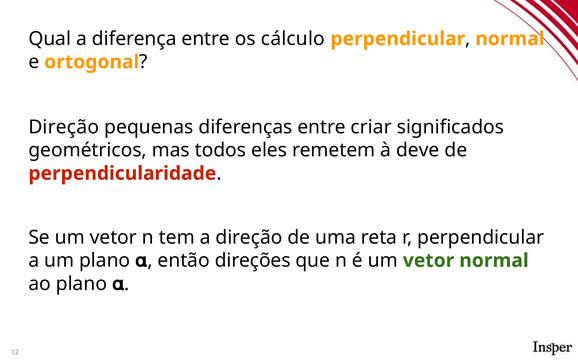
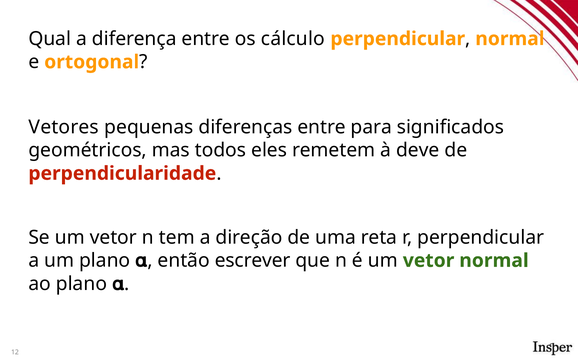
Direção: Direção -> Vetores (64, 127)
criar: criar -> para (371, 127)
direções: direções -> escrever (253, 260)
